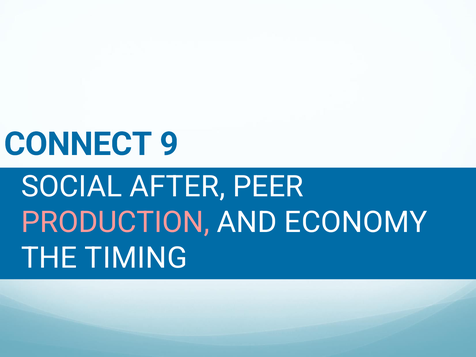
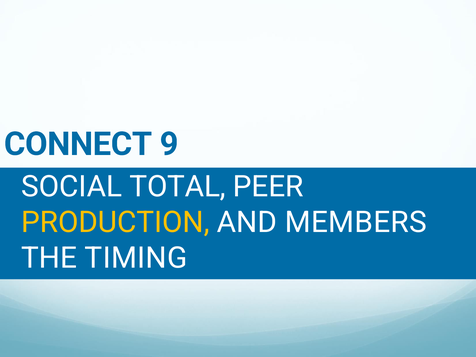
AFTER: AFTER -> TOTAL (178, 187)
PRODUCTION colour: pink -> yellow (115, 222)
ECONOMY: ECONOMY -> MEMBERS (356, 222)
